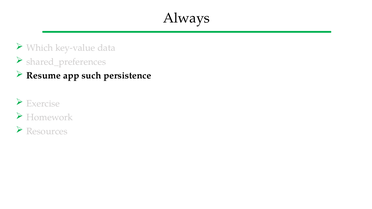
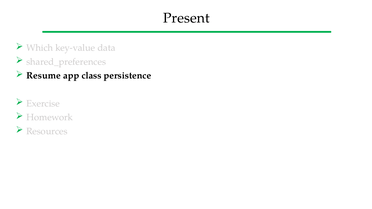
Always: Always -> Present (186, 18)
such: such -> class (91, 76)
